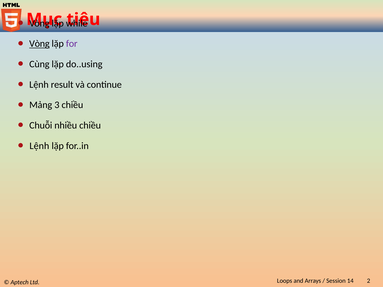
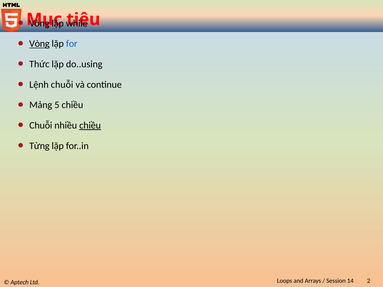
for colour: purple -> blue (72, 44)
Cùng: Cùng -> Thức (39, 64)
Lệnh result: result -> chuỗi (62, 85)
3: 3 -> 5 (57, 105)
chiều underline: none -> present (90, 125)
Lệnh: Lệnh -> Từng (39, 146)
